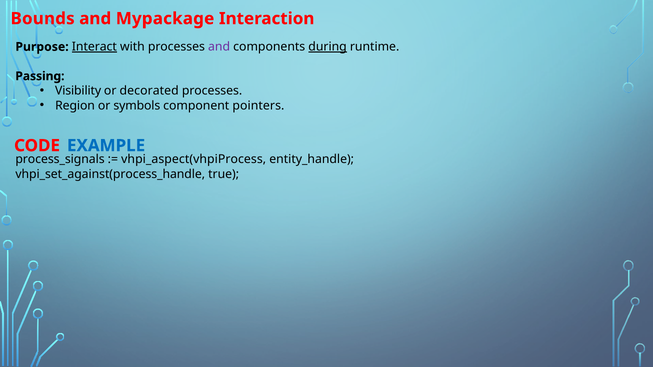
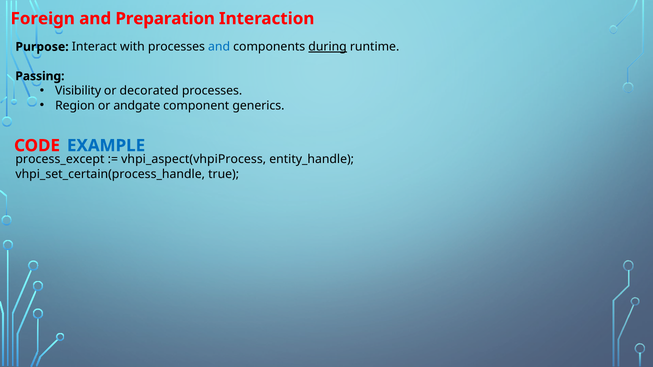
Bounds: Bounds -> Foreign (43, 19)
Mypackage: Mypackage -> Preparation (165, 19)
Interact underline: present -> none (94, 47)
and colour: purple -> blue (219, 47)
symbols: symbols -> andgate (137, 106)
pointers: pointers -> generics (258, 106)
process_signals: process_signals -> process_except (60, 159)
vhpi_set_against(process_handle: vhpi_set_against(process_handle -> vhpi_set_certain(process_handle (110, 174)
